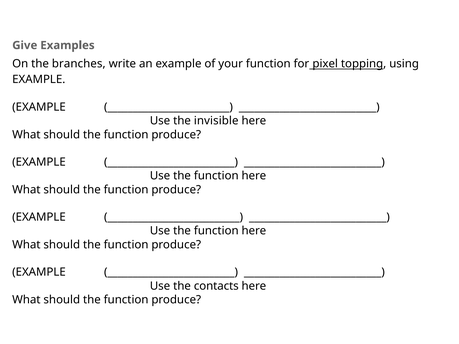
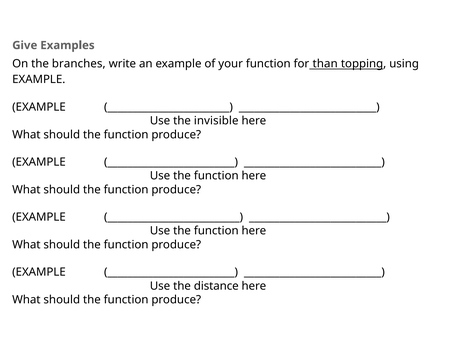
pixel: pixel -> than (325, 64)
contacts: contacts -> distance (216, 286)
